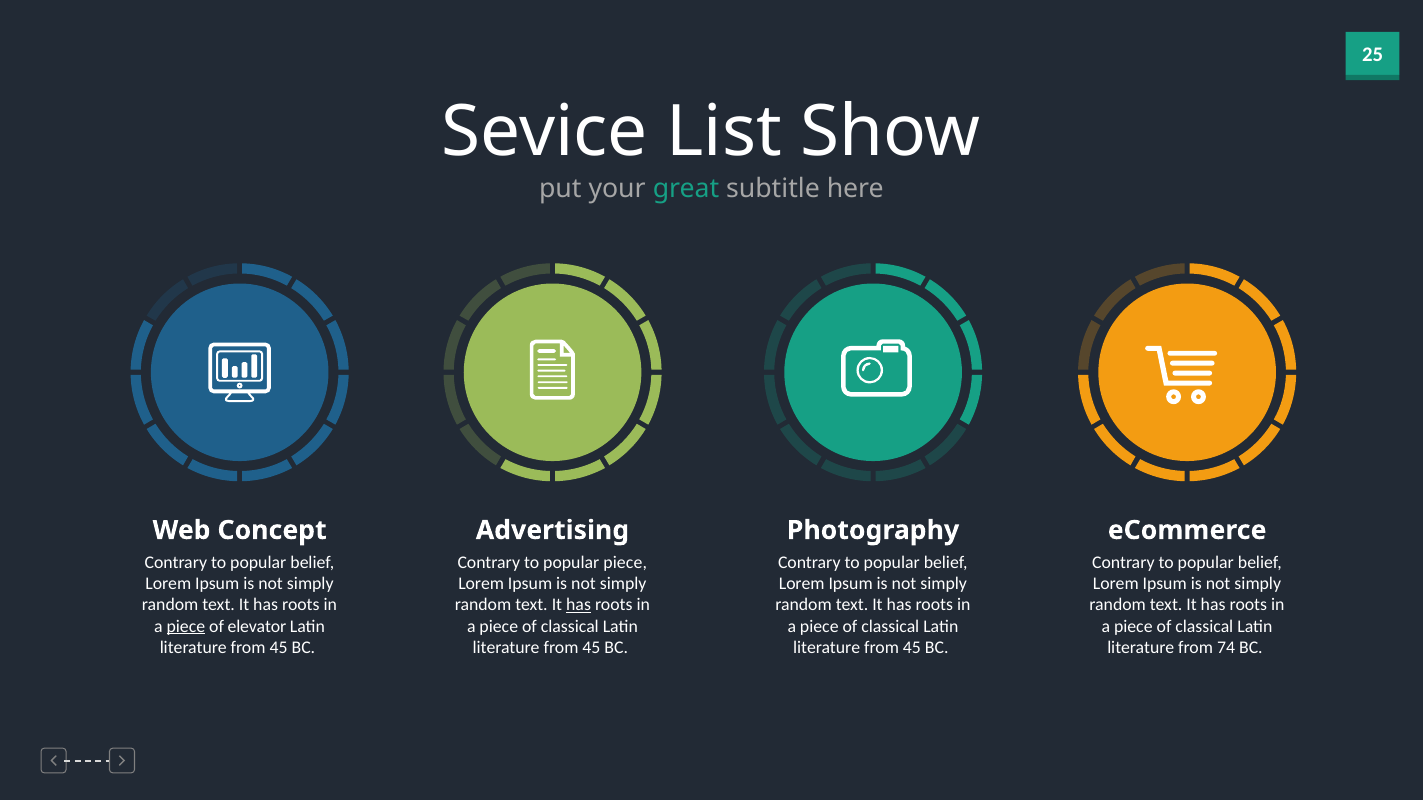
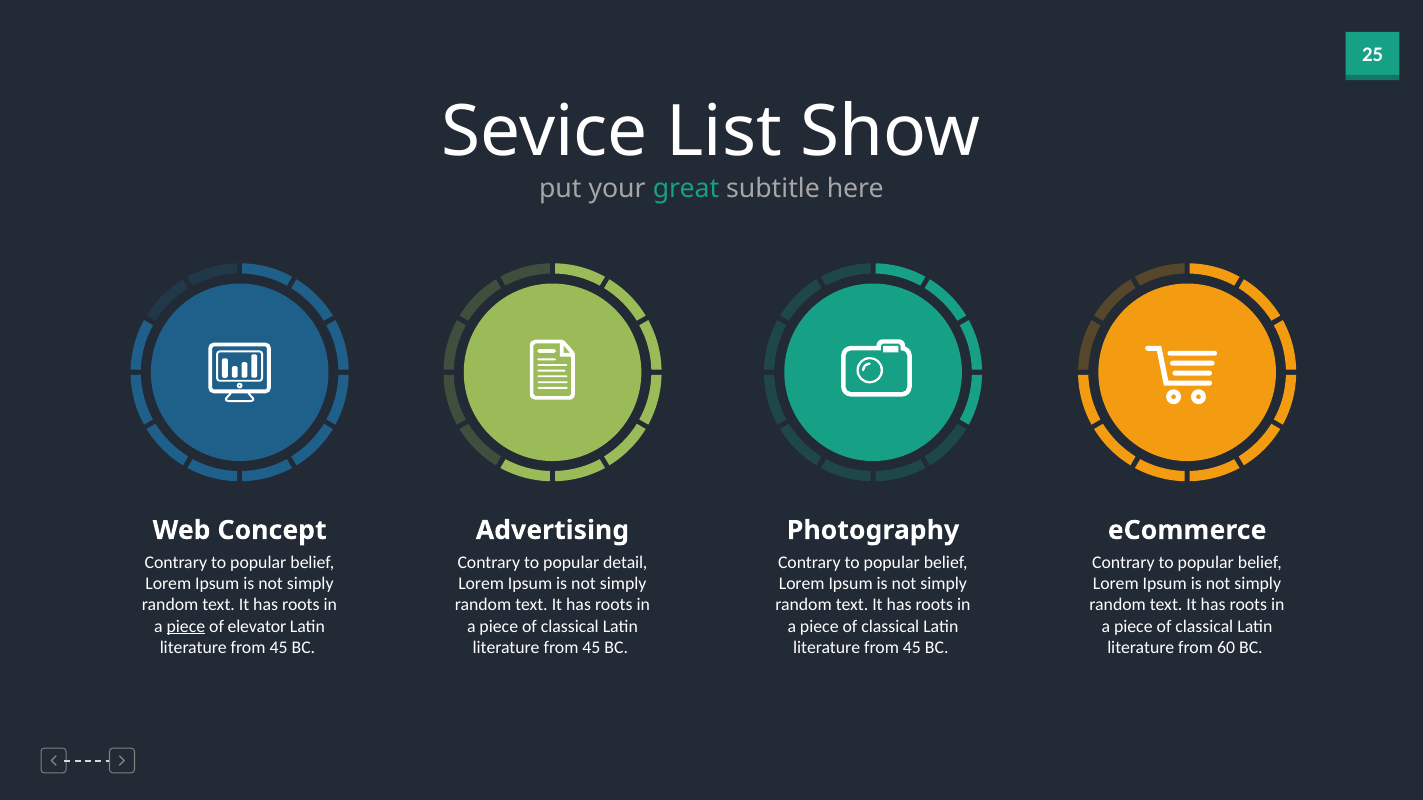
popular piece: piece -> detail (625, 563)
has underline: present -> none (579, 605)
74: 74 -> 60 (1226, 648)
